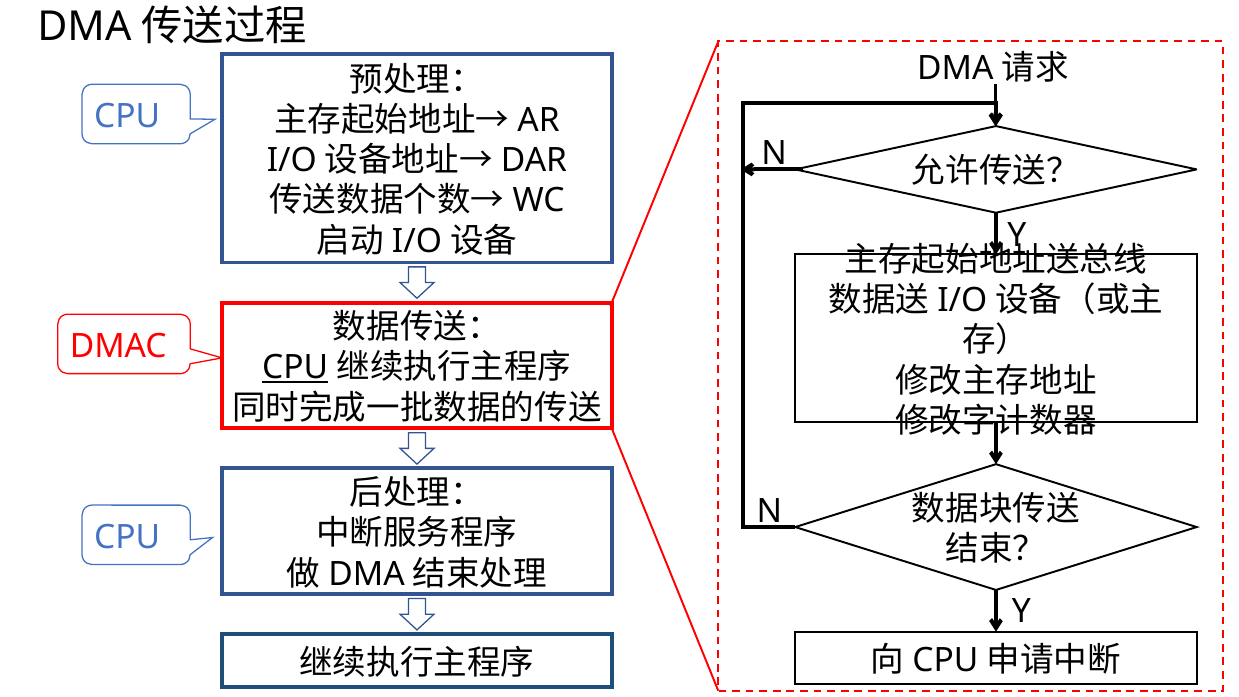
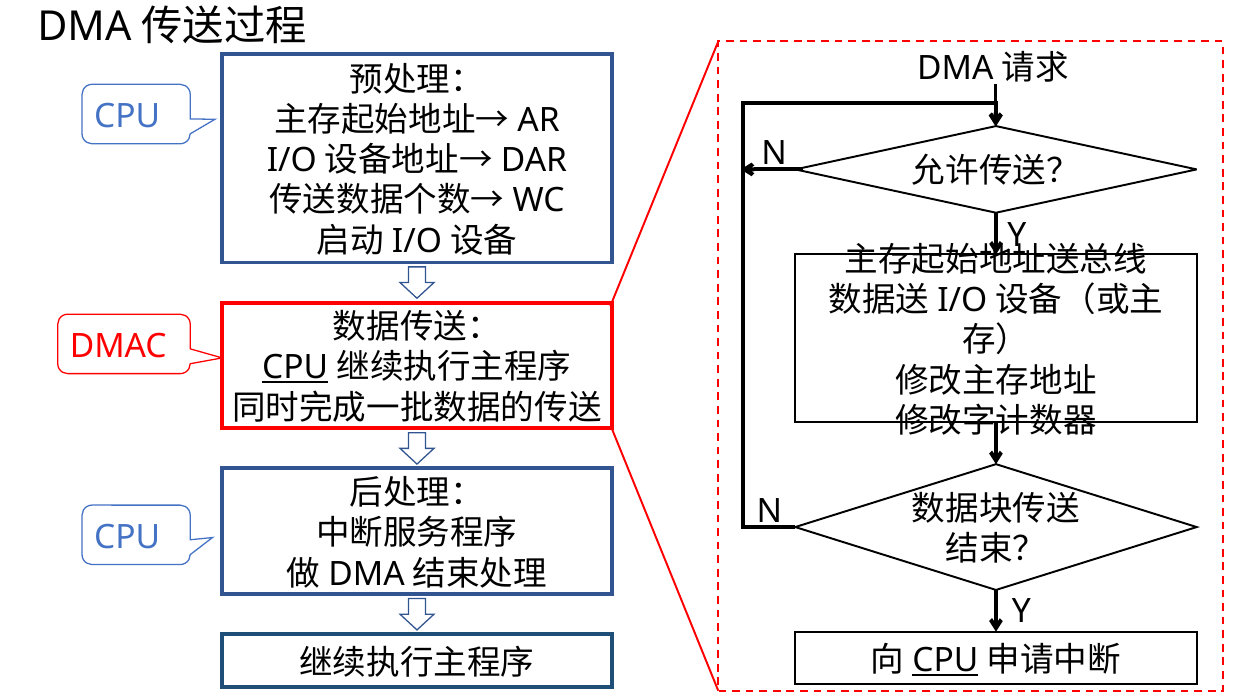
CPU underline: none -> present (945, 660)
